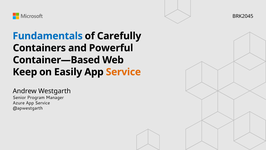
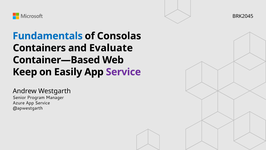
Carefully: Carefully -> Consolas (119, 36)
Powerful: Powerful -> Evaluate (111, 48)
Service colour: orange -> purple (123, 72)
